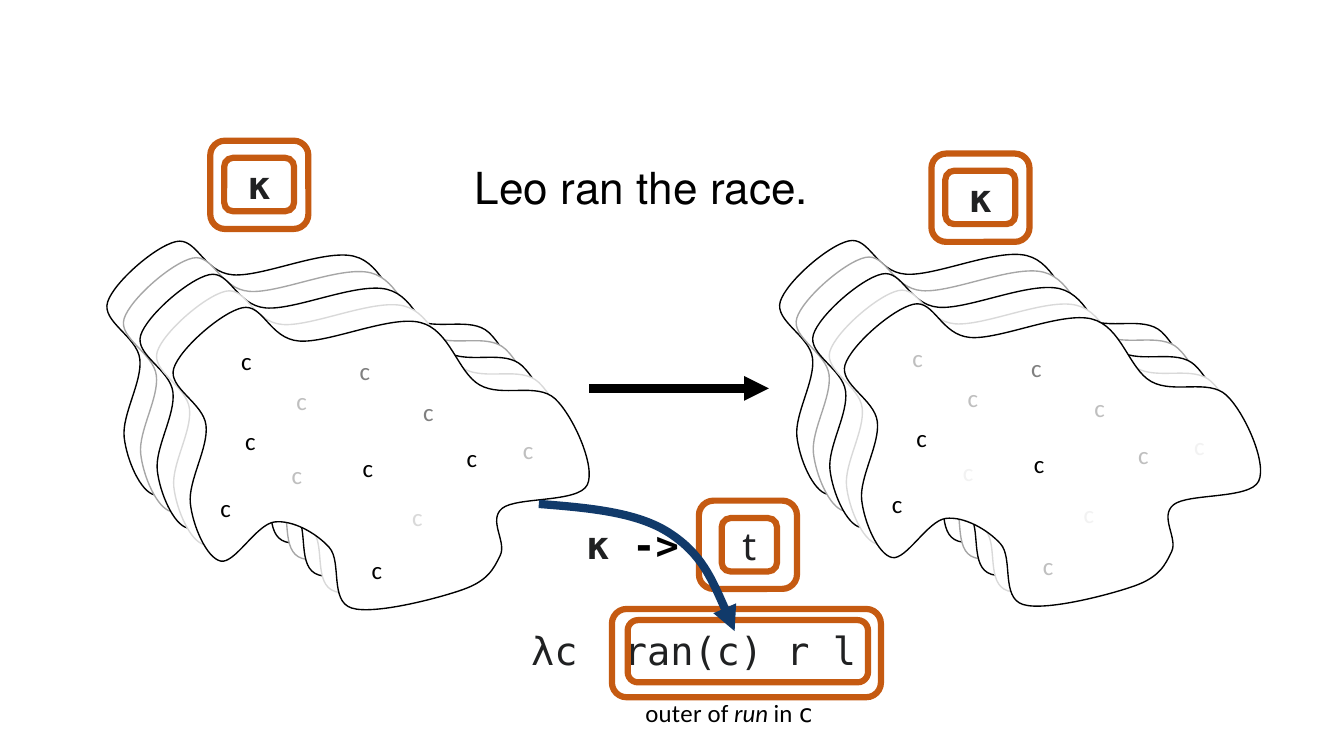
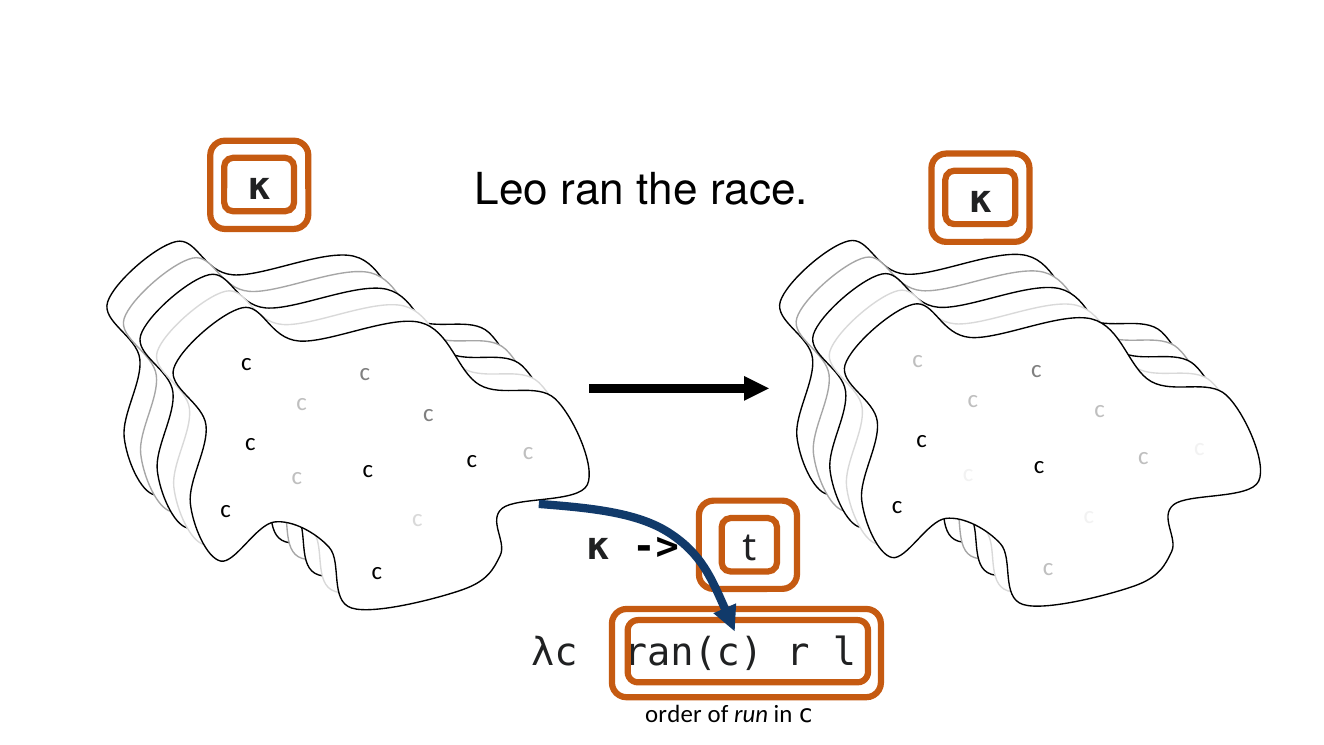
outer: outer -> order (673, 714)
